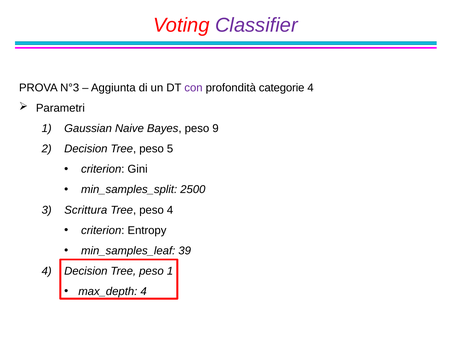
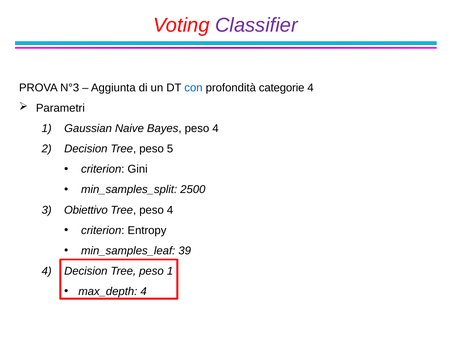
con colour: purple -> blue (193, 88)
Bayes peso 9: 9 -> 4 (215, 129)
Scrittura: Scrittura -> Obiettivo (86, 210)
